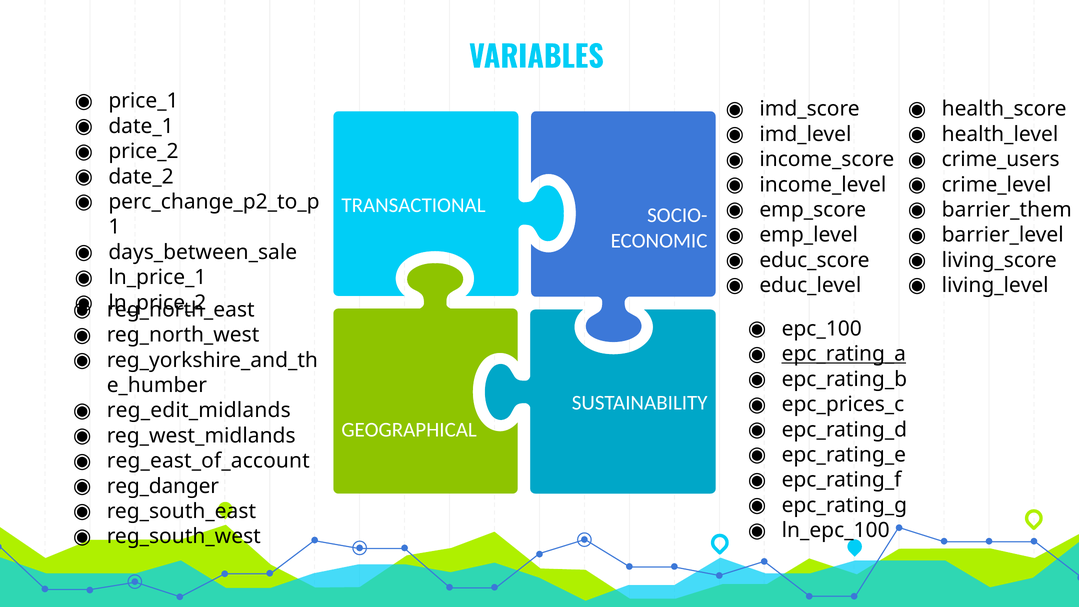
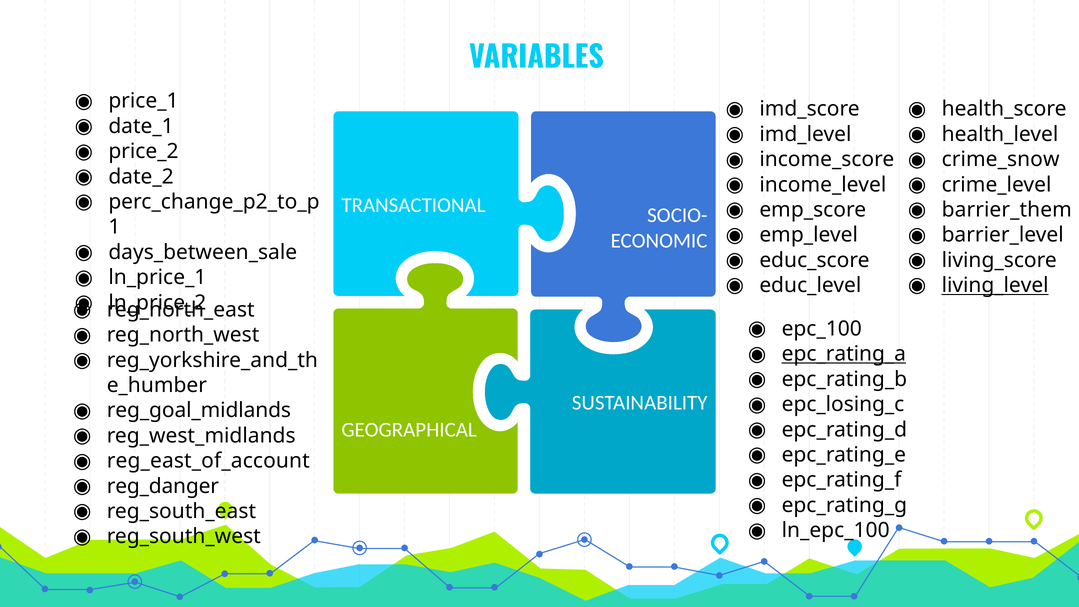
crime_users: crime_users -> crime_snow (1001, 159)
living_level underline: none -> present (995, 285)
epc_prices_c: epc_prices_c -> epc_losing_c (843, 404)
reg_edit_midlands: reg_edit_midlands -> reg_goal_midlands (199, 411)
